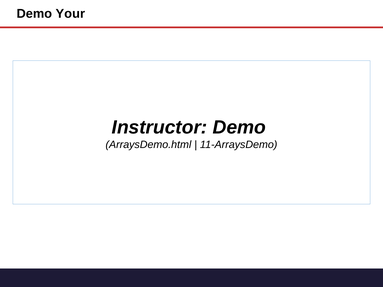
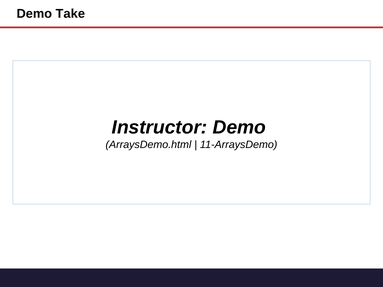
Your: Your -> Take (70, 14)
